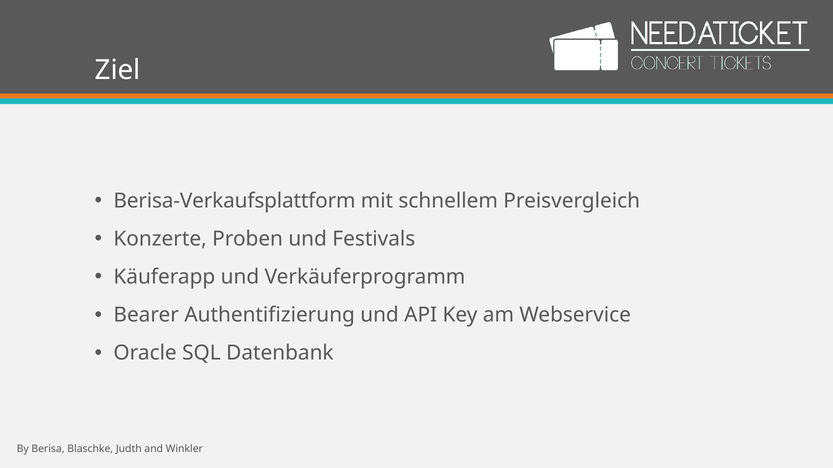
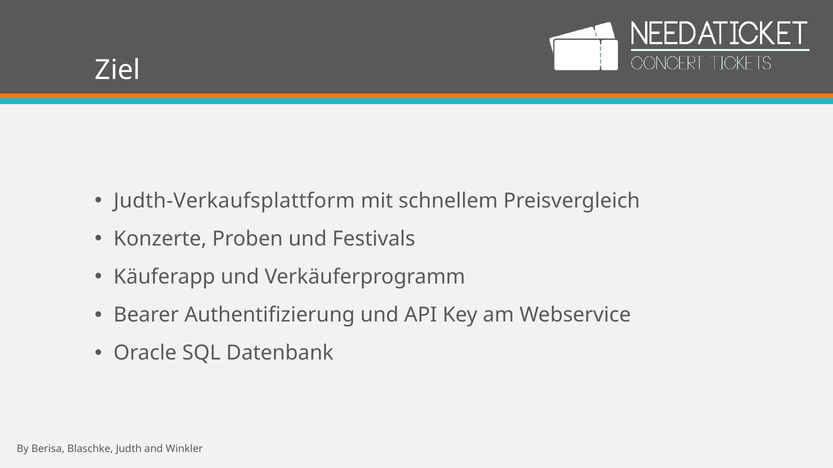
Berisa-Verkaufsplattform: Berisa-Verkaufsplattform -> Judth-Verkaufsplattform (234, 201)
